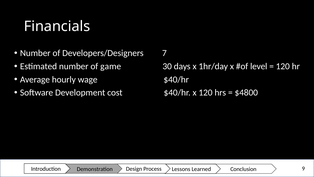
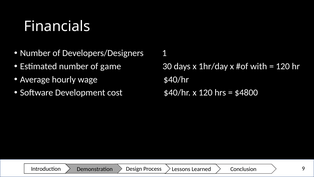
7: 7 -> 1 (164, 53)
level: level -> with (259, 66)
